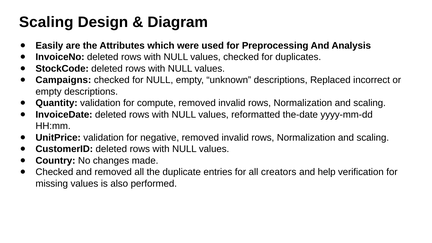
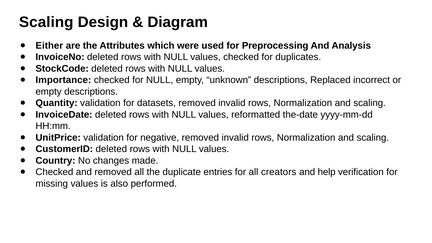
Easily: Easily -> Either (49, 46)
Campaigns: Campaigns -> Importance (63, 80)
compute: compute -> datasets (156, 103)
